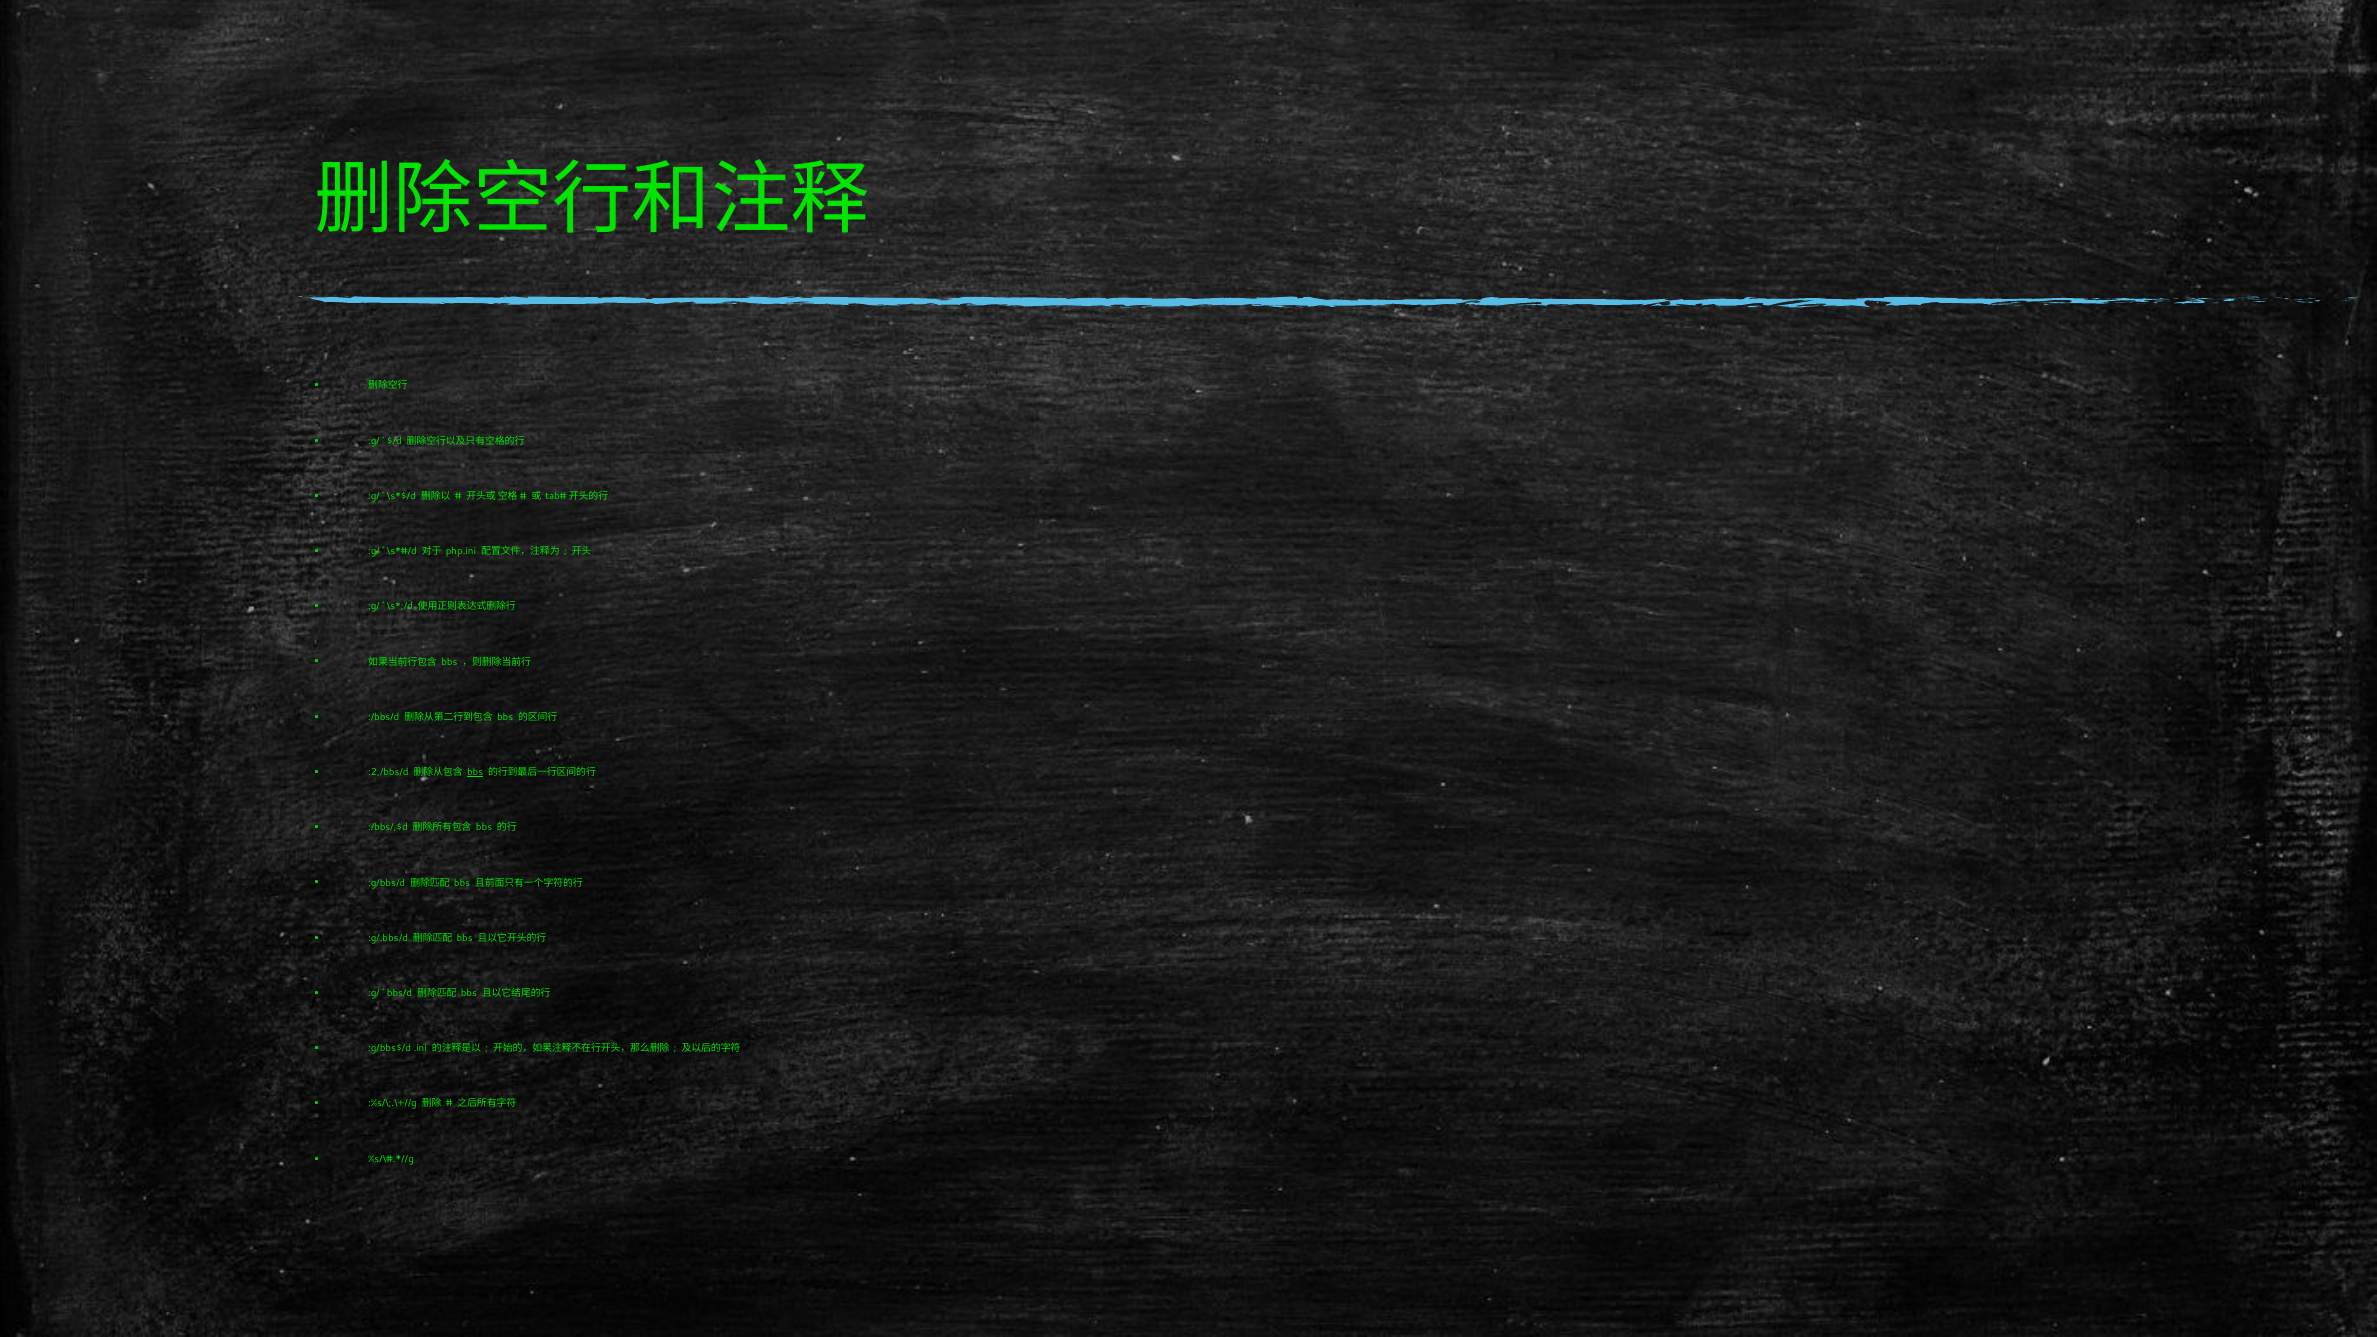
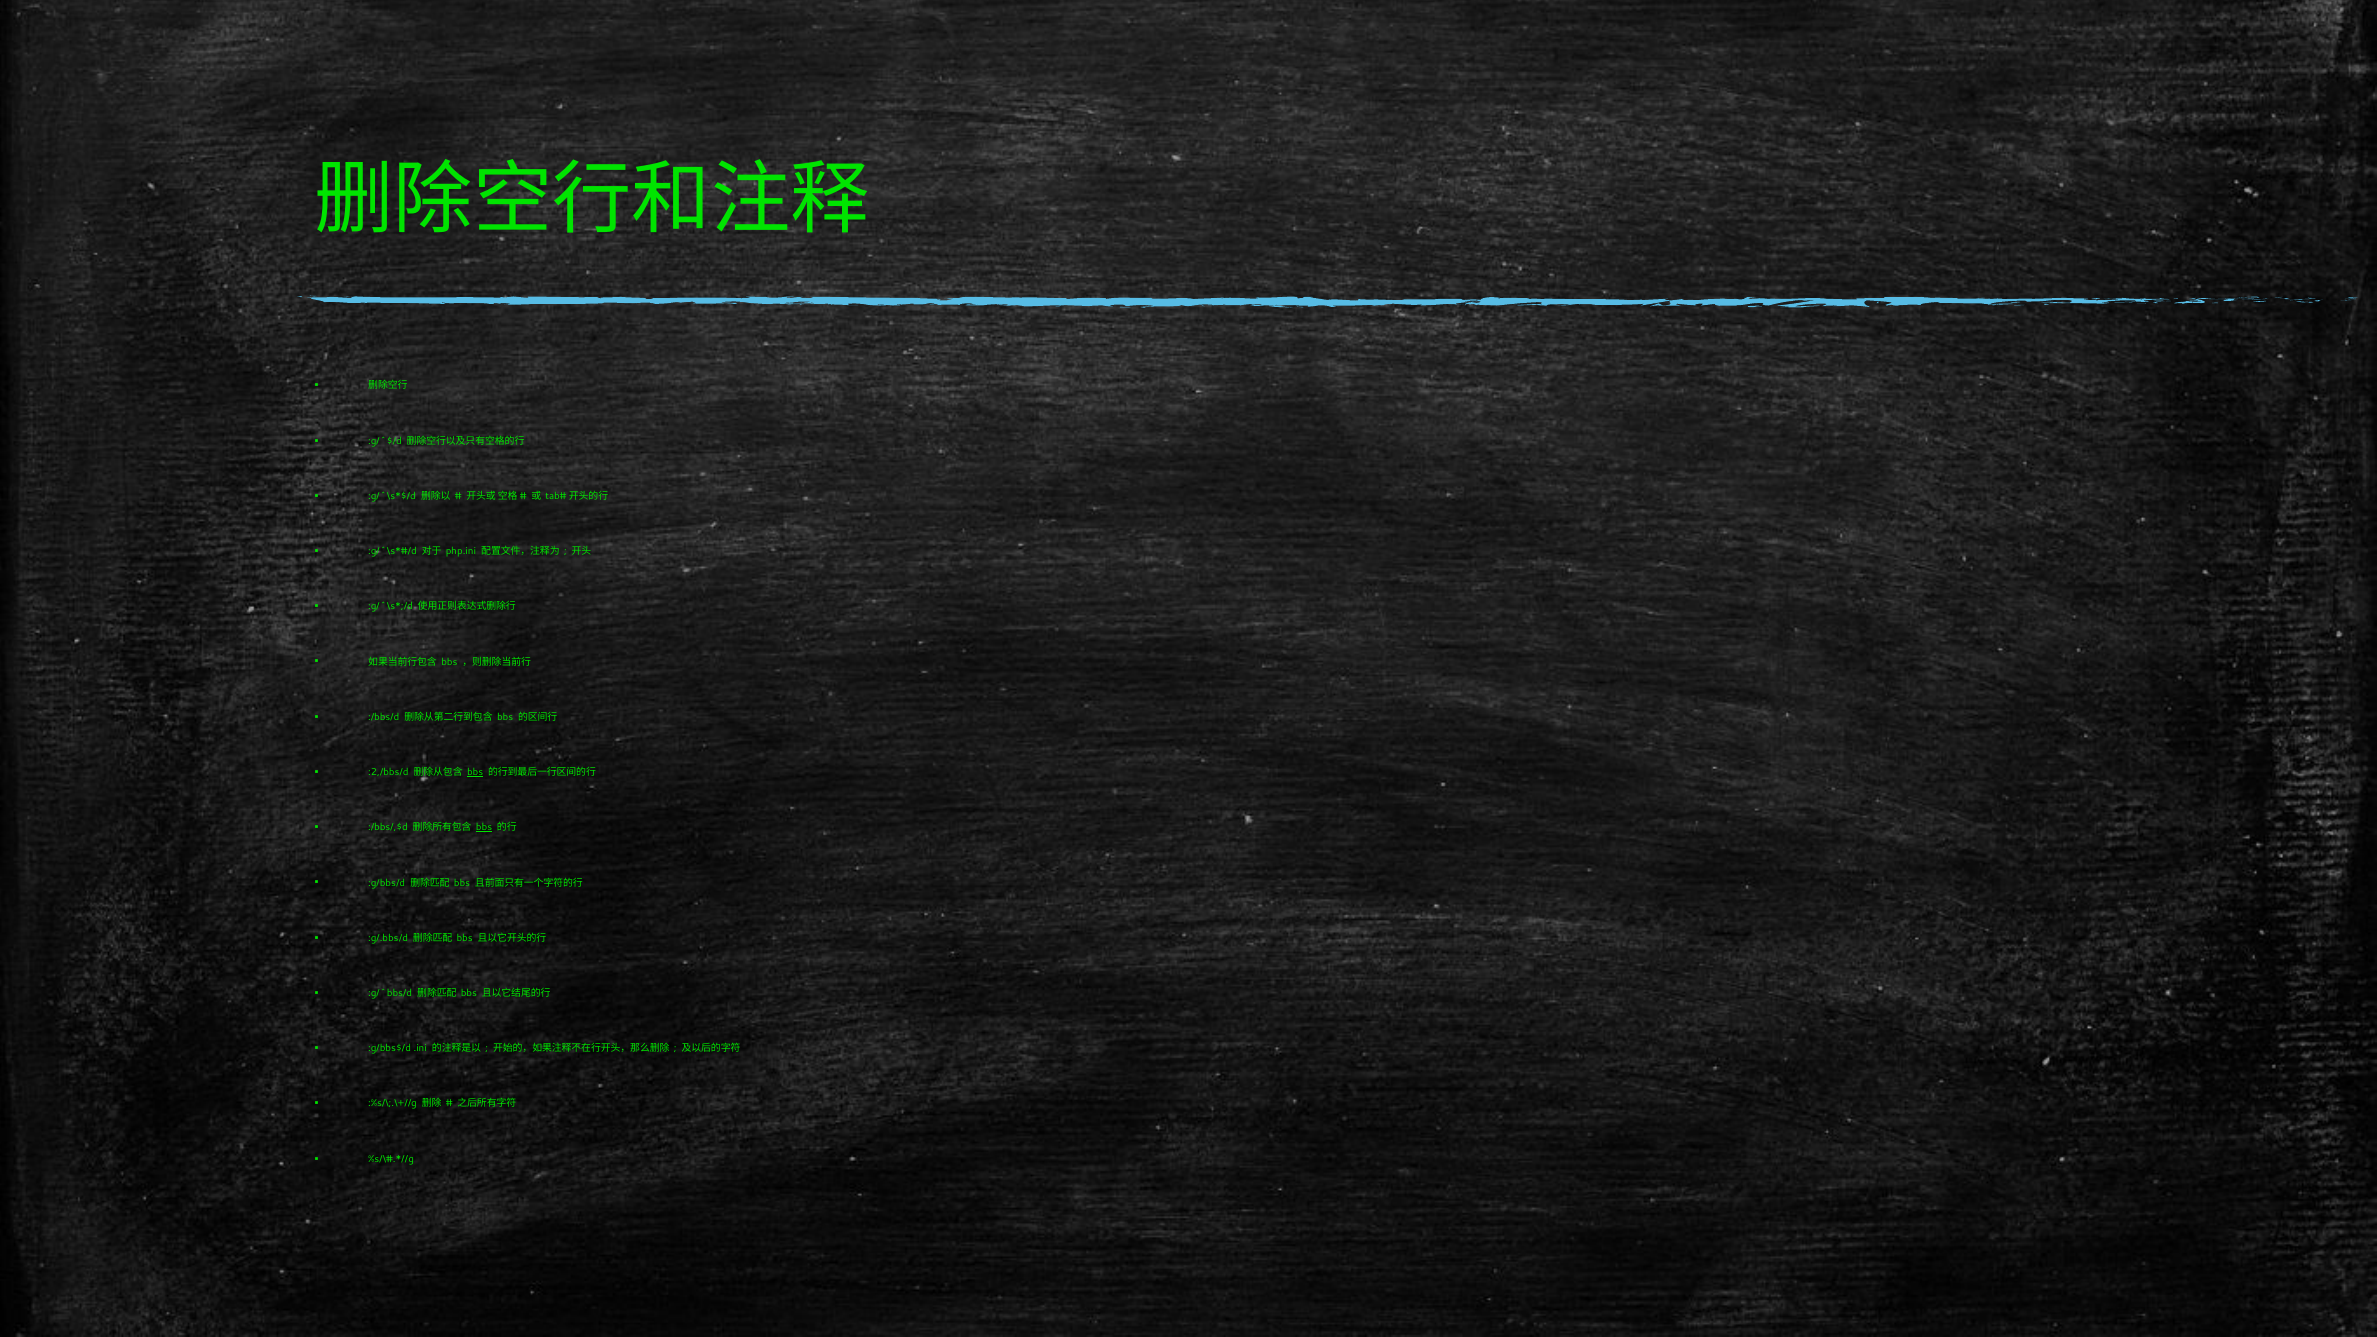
bbs underline: none -> present (484, 828)
